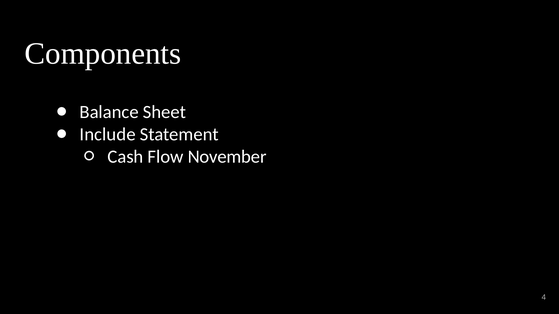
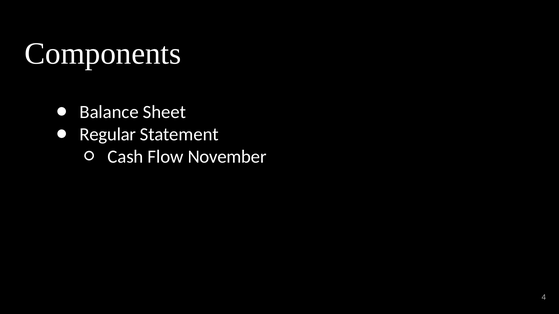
Include: Include -> Regular (108, 134)
